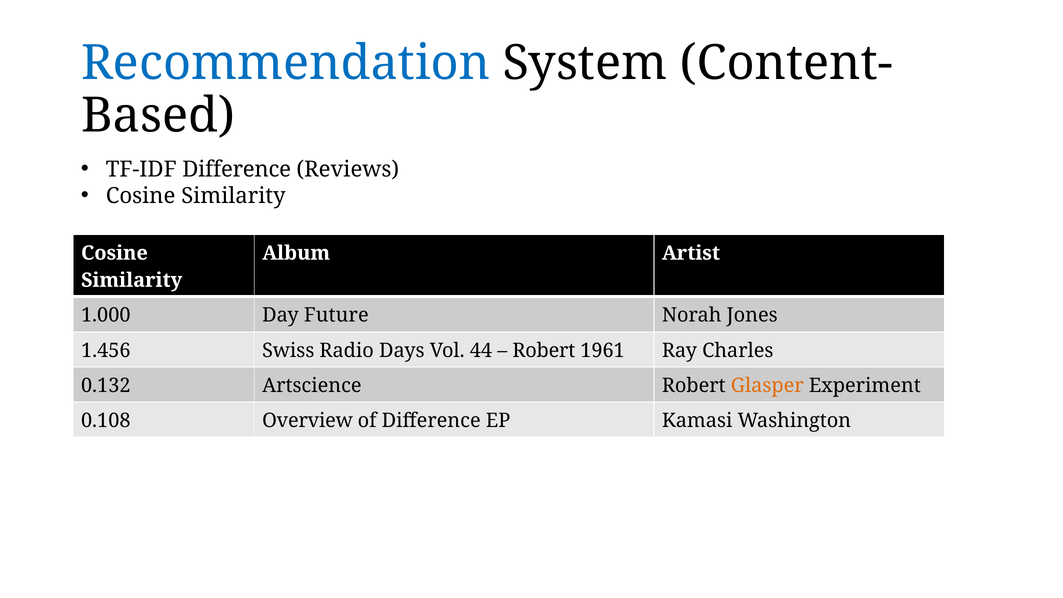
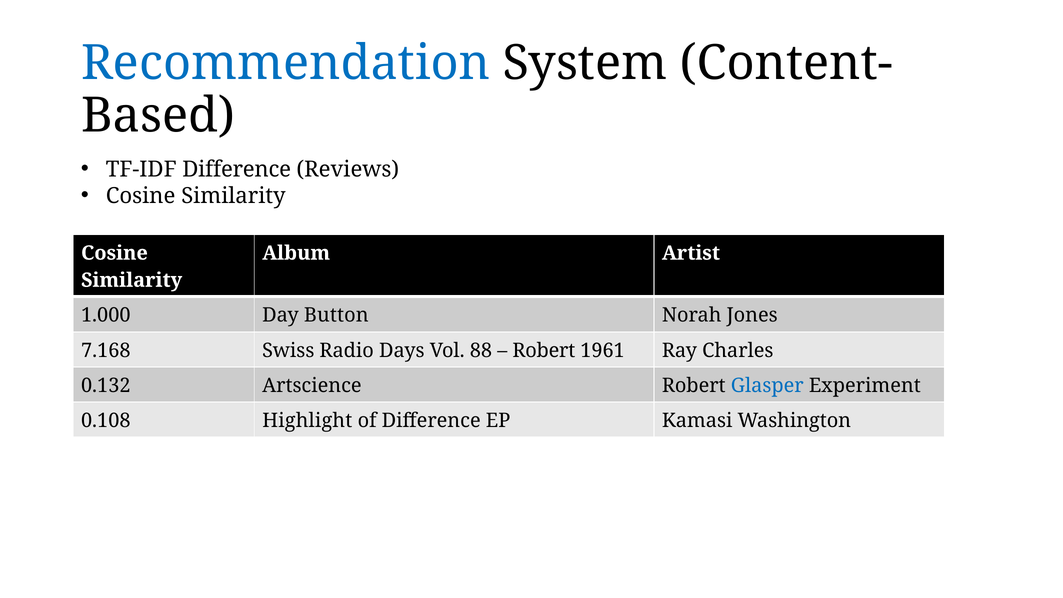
Future: Future -> Button (336, 315)
1.456: 1.456 -> 7.168 (106, 350)
44: 44 -> 88 (481, 350)
Glasper colour: orange -> blue (767, 386)
Overview: Overview -> Highlight (307, 421)
